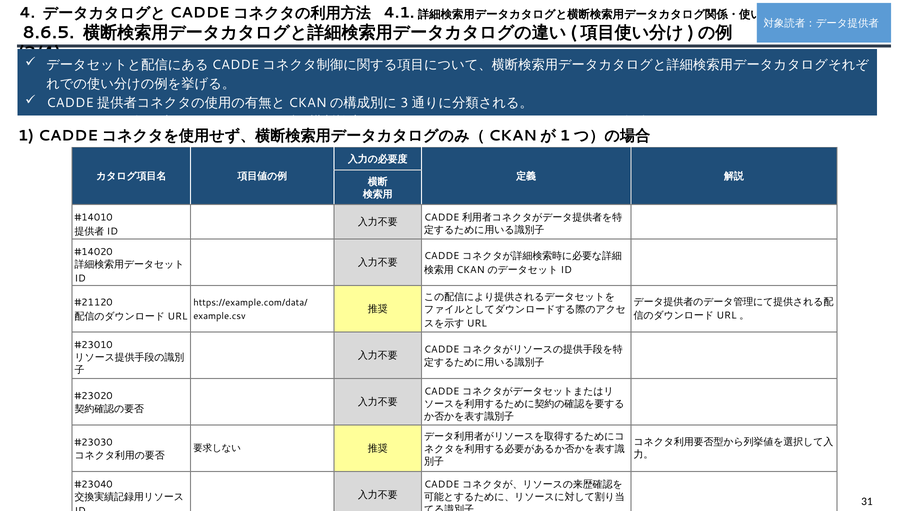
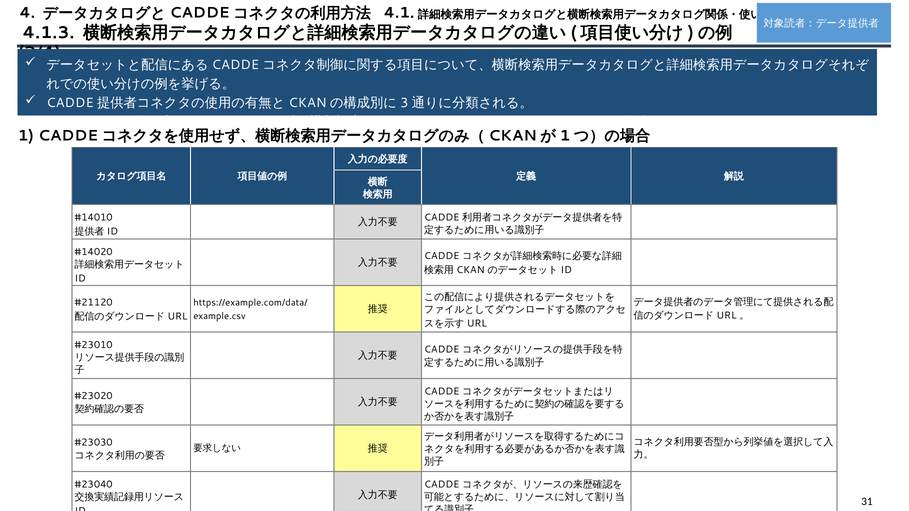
8.6.5: 8.6.5 -> 4.1.3 (48, 32)
